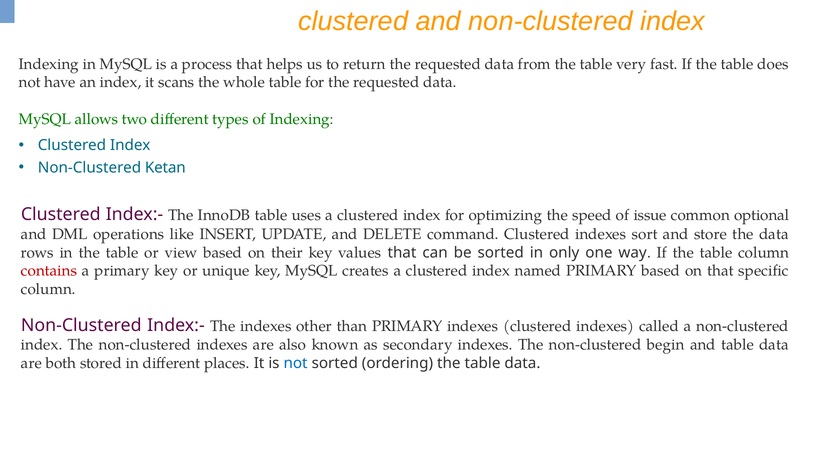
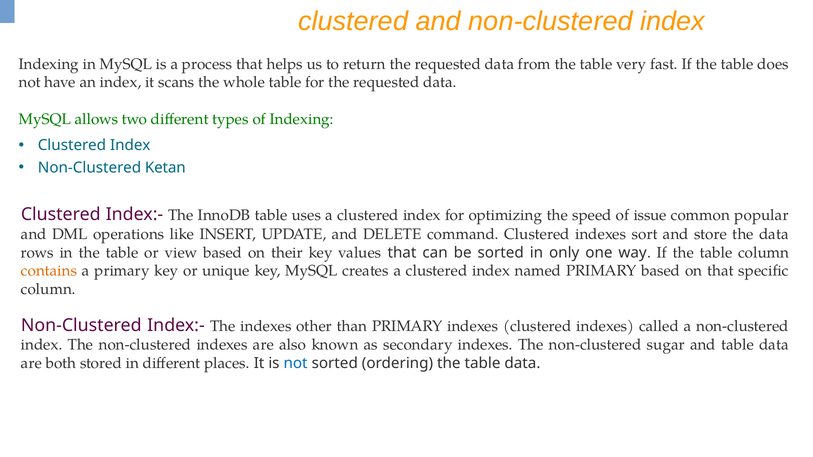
optional: optional -> popular (762, 216)
contains colour: red -> orange (49, 271)
begin: begin -> sugar (666, 345)
